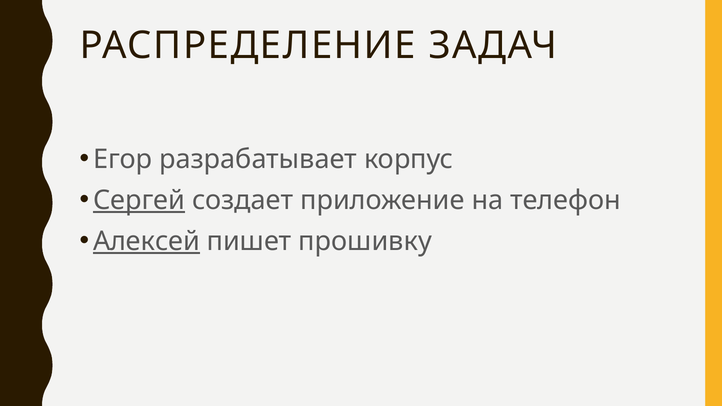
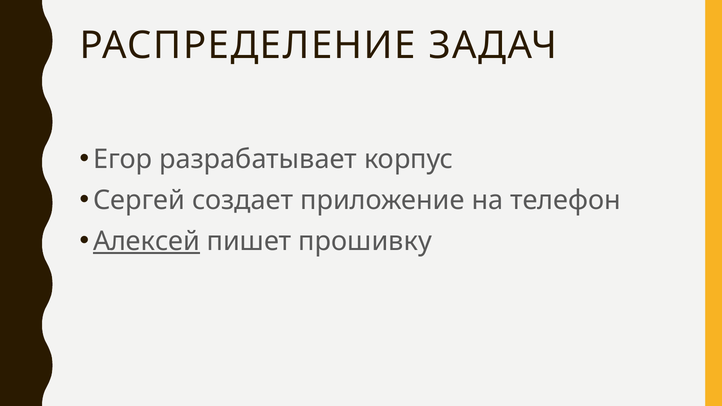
Сергей underline: present -> none (139, 200)
